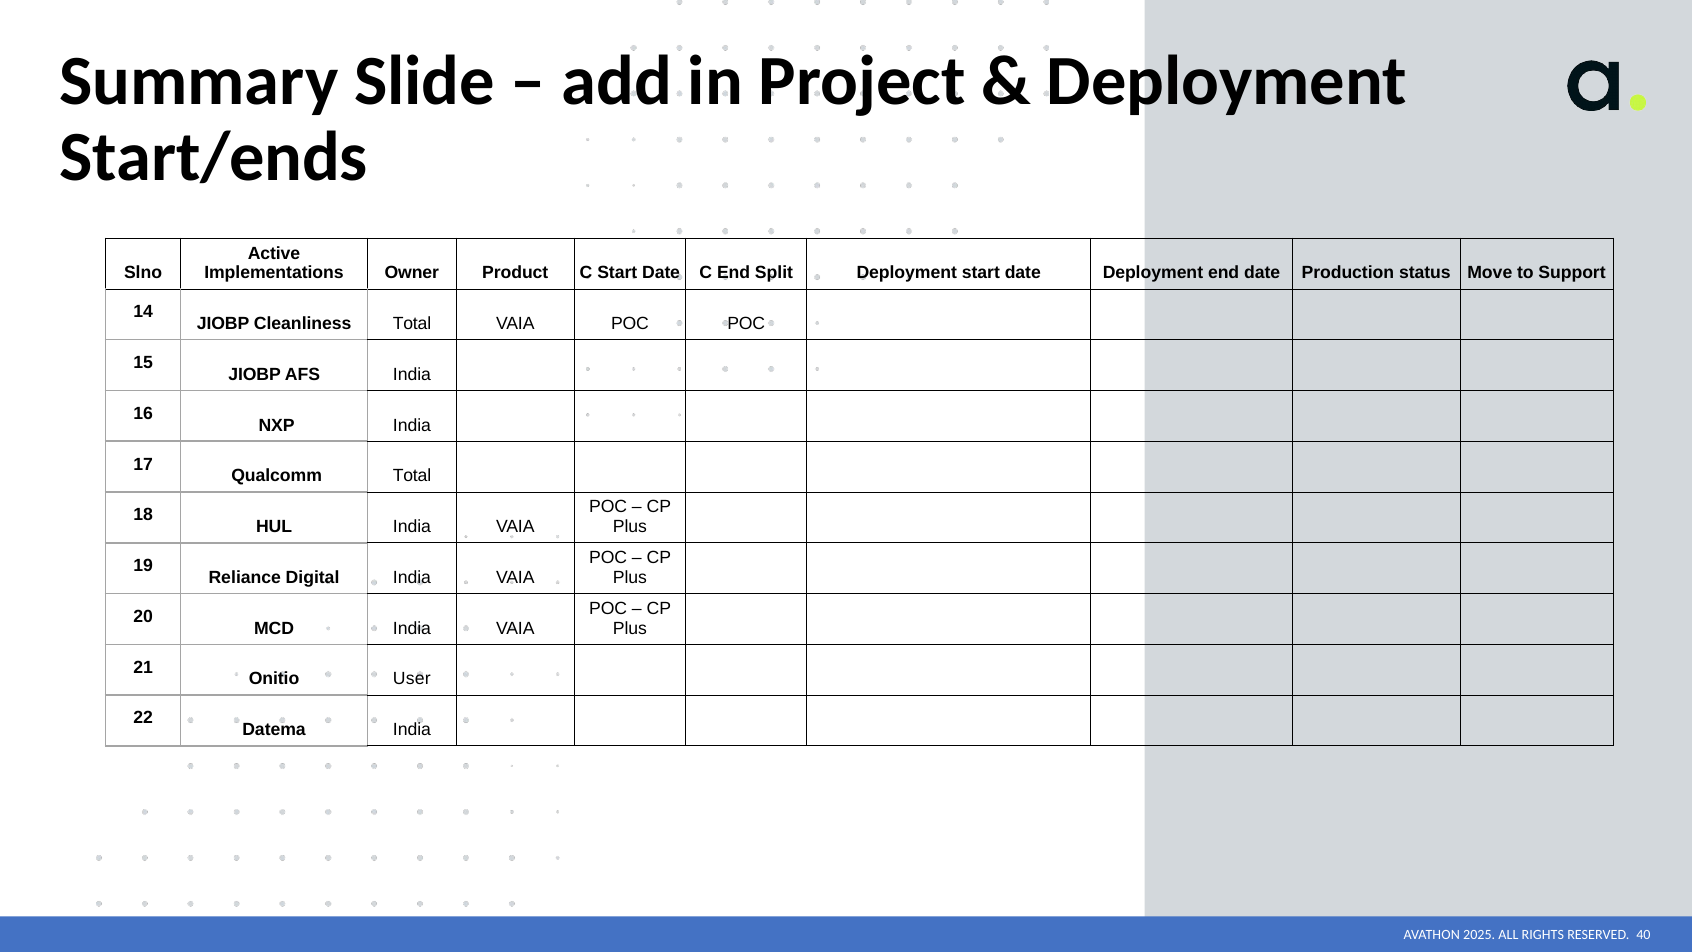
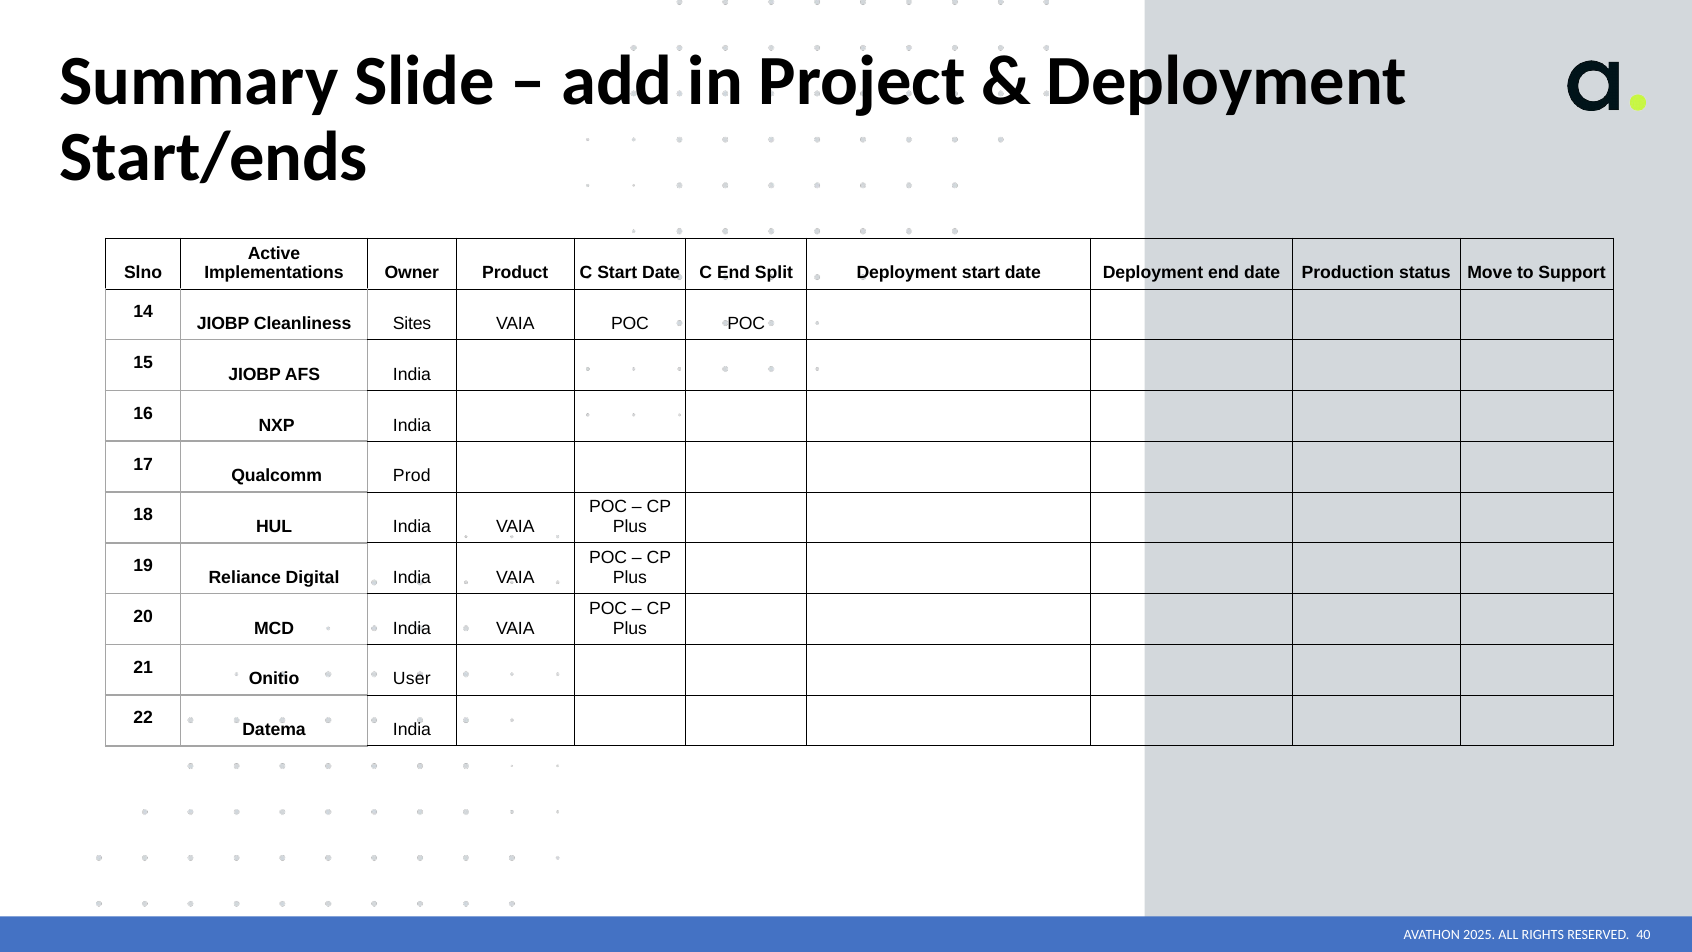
Cleanliness Total: Total -> Sites (412, 324)
Qualcomm Total: Total -> Prod (412, 476)
